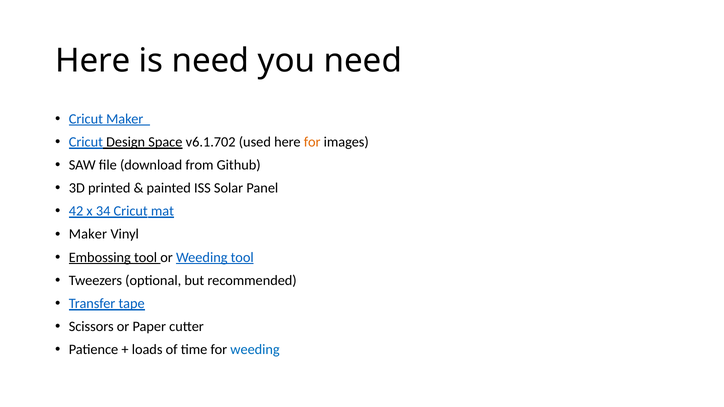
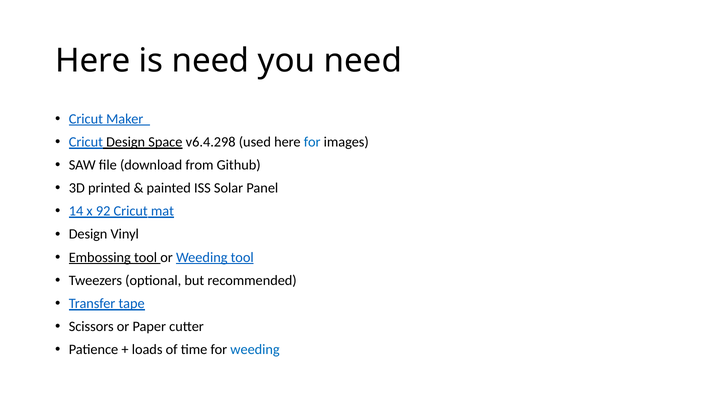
v6.1.702: v6.1.702 -> v6.4.298 (211, 142)
for colour: orange -> blue (312, 142)
42: 42 -> 14 (76, 211)
34: 34 -> 92 (103, 211)
Maker: Maker -> Design (88, 234)
